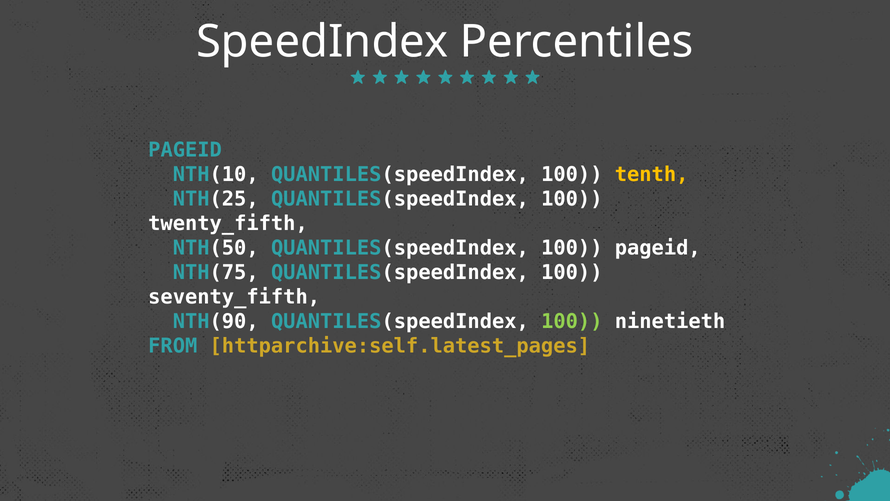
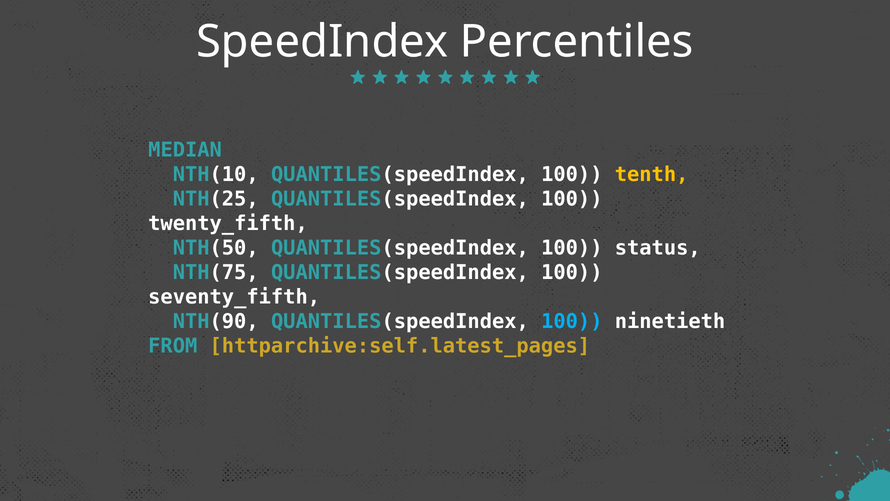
PAGEID: PAGEID -> MEDIAN (185, 150)
100 pageid: pageid -> status (658, 248)
100 colour: light green -> light blue (572, 321)
